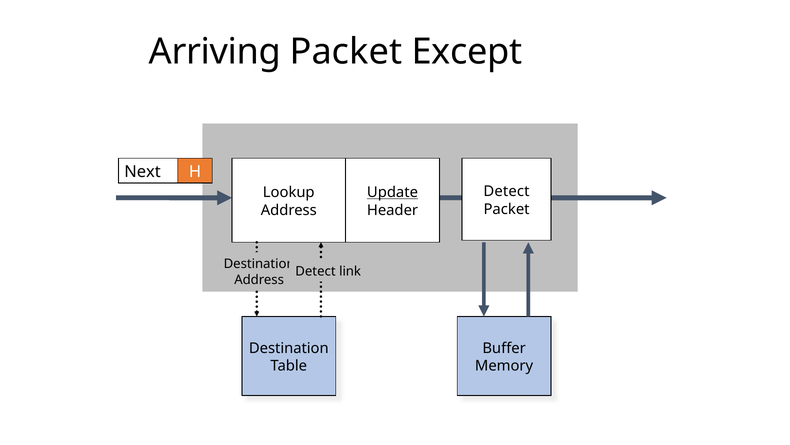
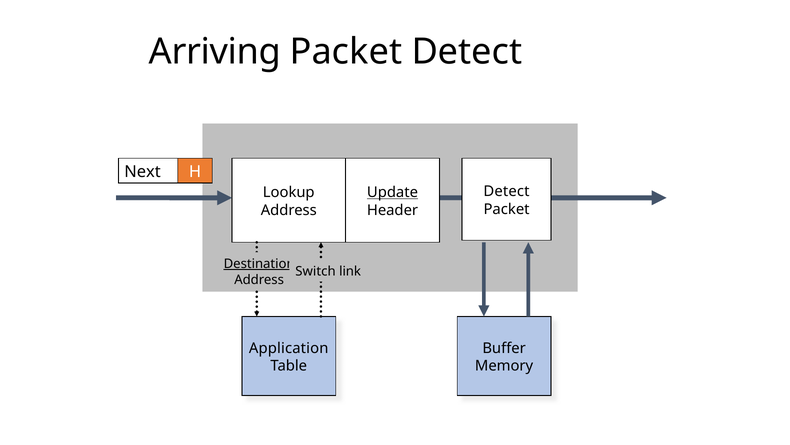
Packet Except: Except -> Detect (467, 52)
Destination underline: none -> present (259, 264)
Detect: Detect -> Switch (315, 271)
Destination: Destination -> Application (289, 348)
